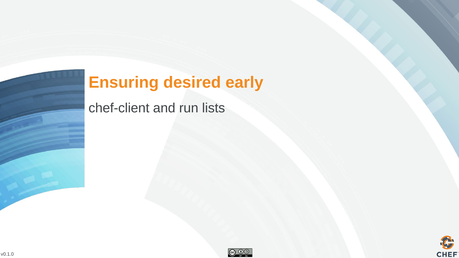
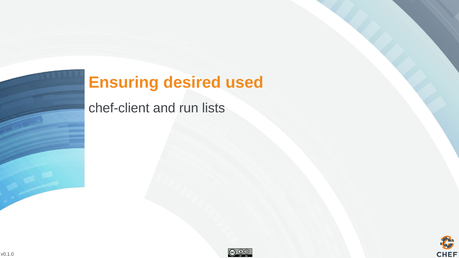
early: early -> used (244, 83)
